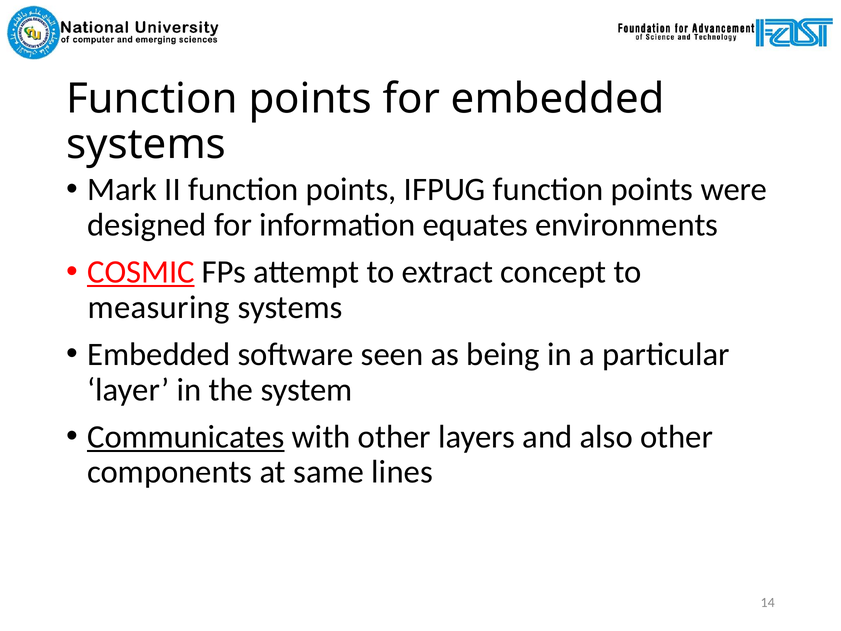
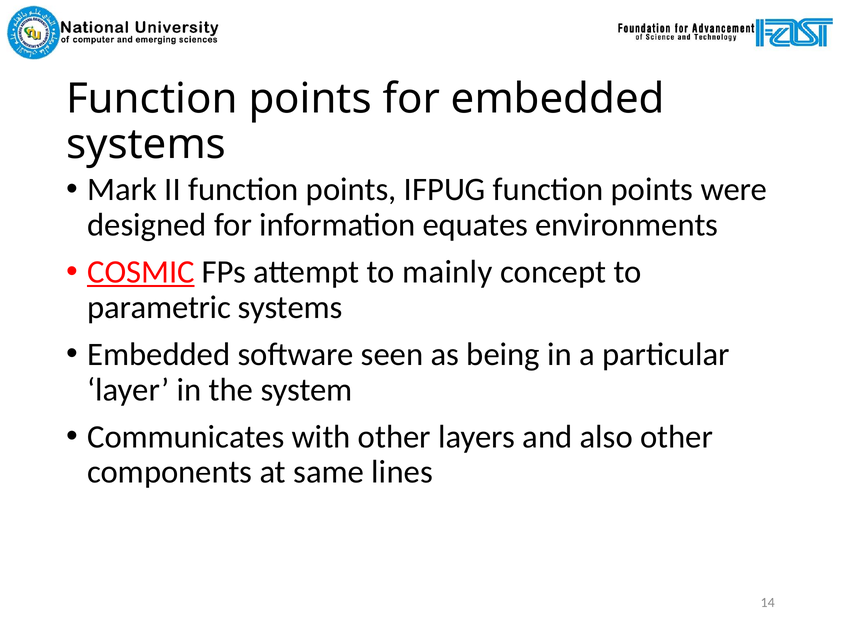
extract: extract -> mainly (447, 272)
measuring: measuring -> parametric (159, 307)
Communicates underline: present -> none (186, 437)
